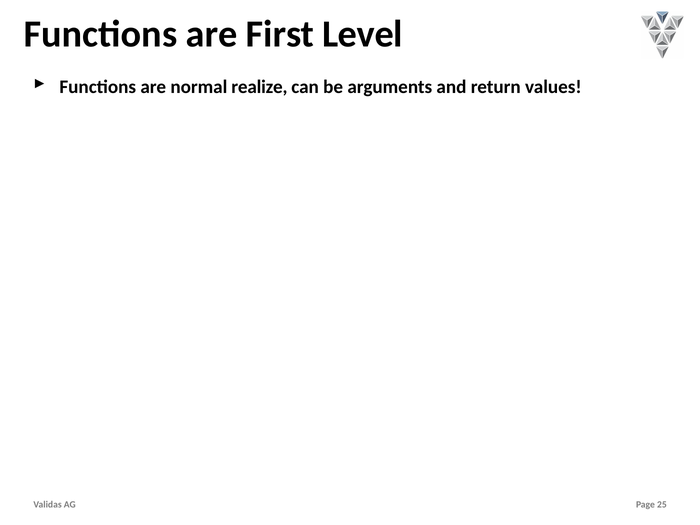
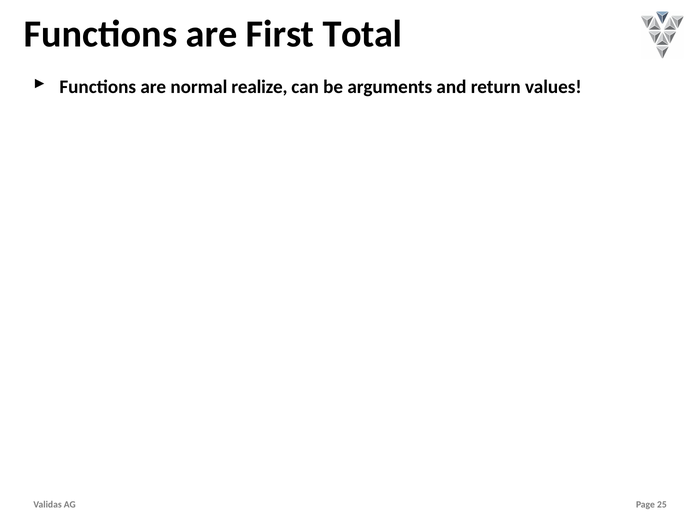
Level: Level -> Total (362, 34)
